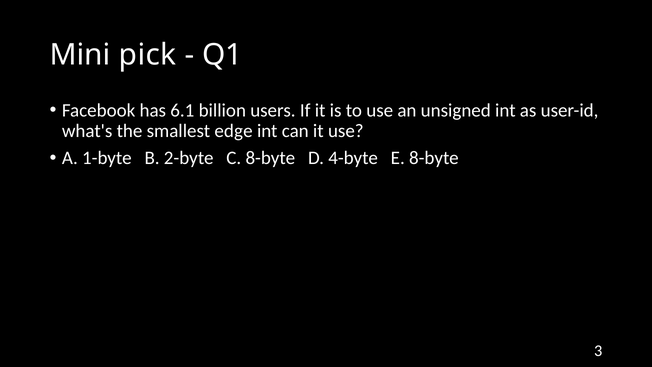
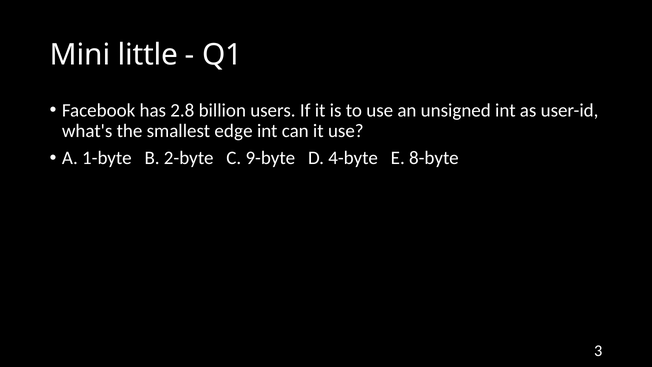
pick: pick -> little (148, 55)
6.1: 6.1 -> 2.8 (182, 110)
C 8-byte: 8-byte -> 9-byte (270, 158)
